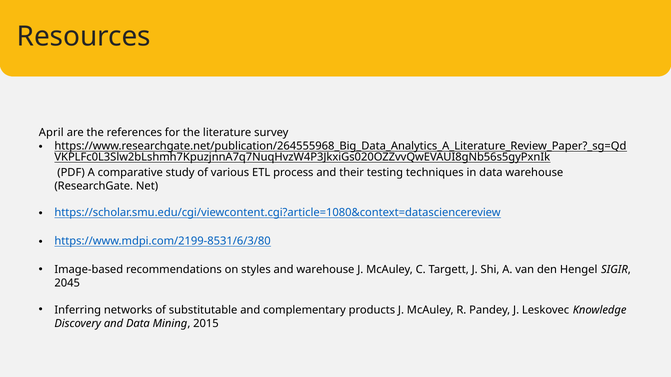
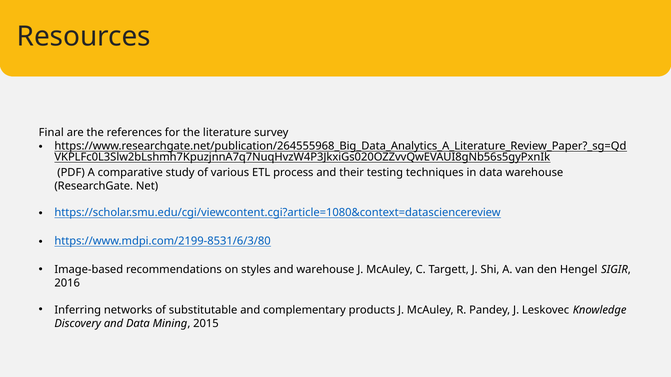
April: April -> Final (51, 133)
2045: 2045 -> 2016 (67, 283)
